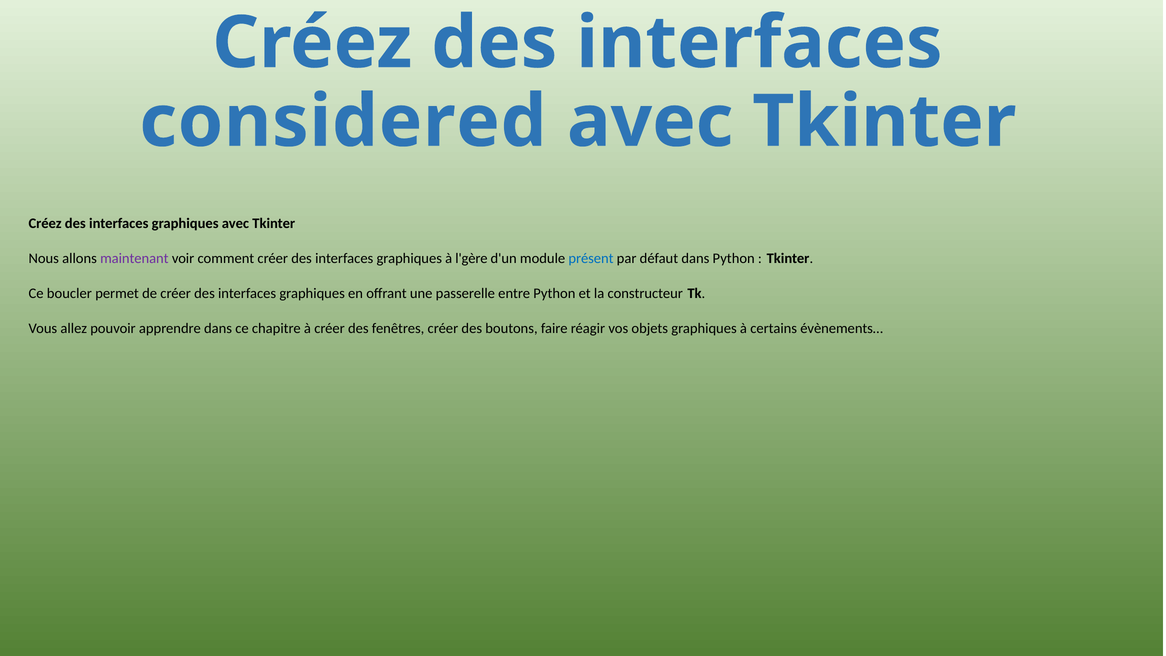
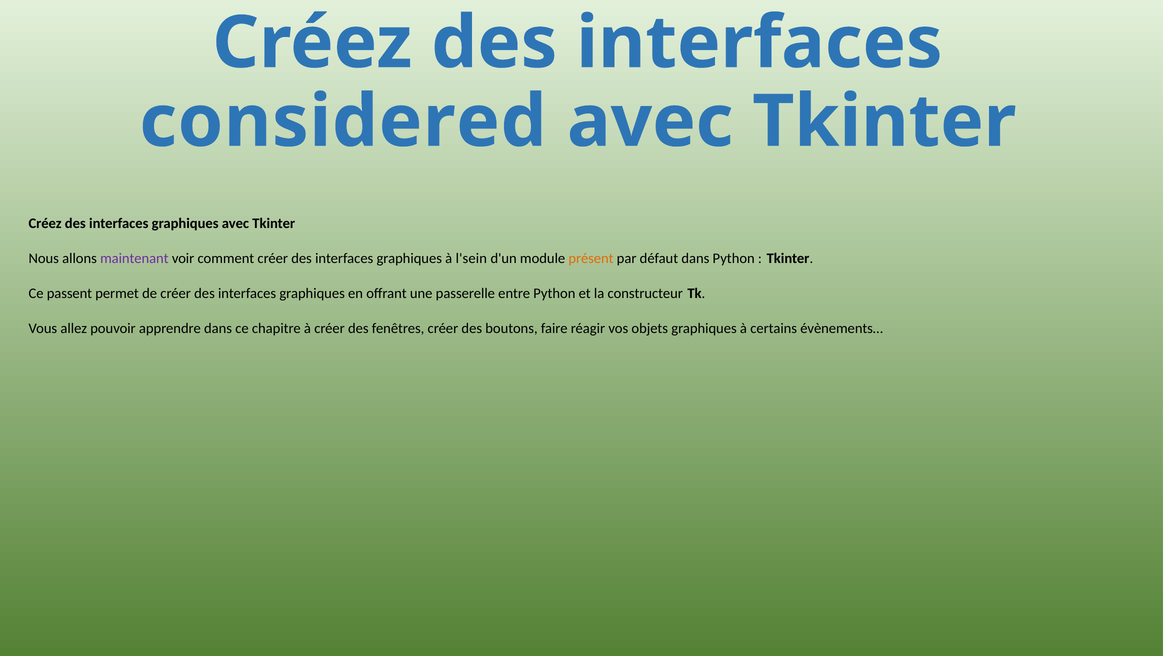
l'gère: l'gère -> l'sein (471, 258)
présent colour: blue -> orange (591, 258)
boucler: boucler -> passent (69, 293)
